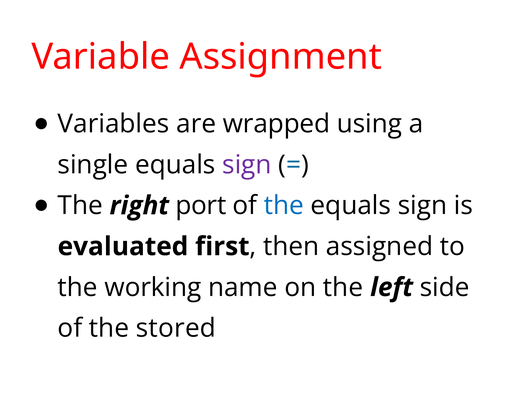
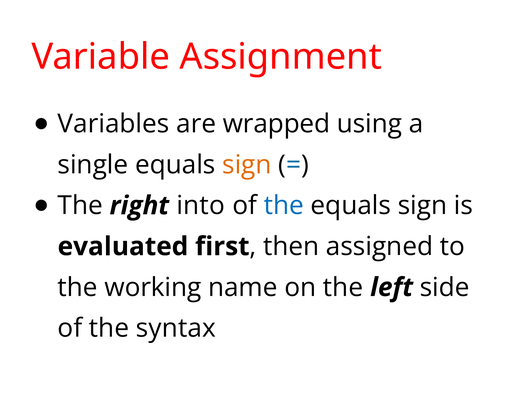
sign colour: purple -> orange (247, 165)
port: port -> into (201, 206)
stored: stored -> syntax (176, 328)
